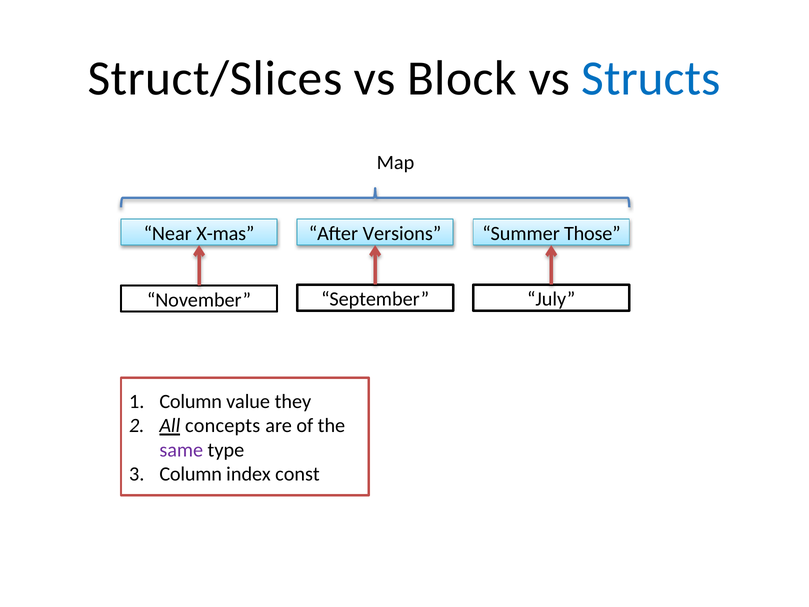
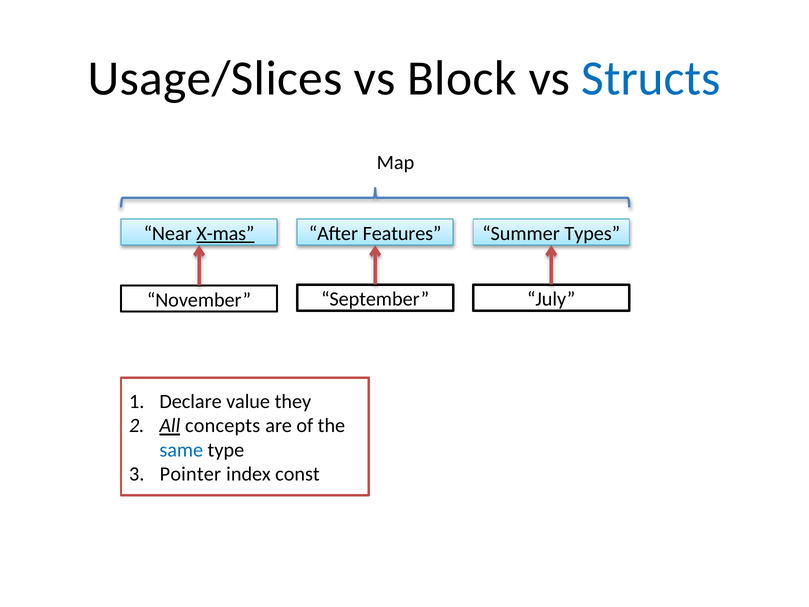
Struct/Slices: Struct/Slices -> Usage/Slices (215, 78)
X-mas underline: none -> present (225, 233)
Versions: Versions -> Features (402, 233)
Those: Those -> Types (592, 233)
Column: Column -> Declare (191, 401)
same colour: purple -> blue (181, 450)
Column: Column -> Pointer (190, 474)
